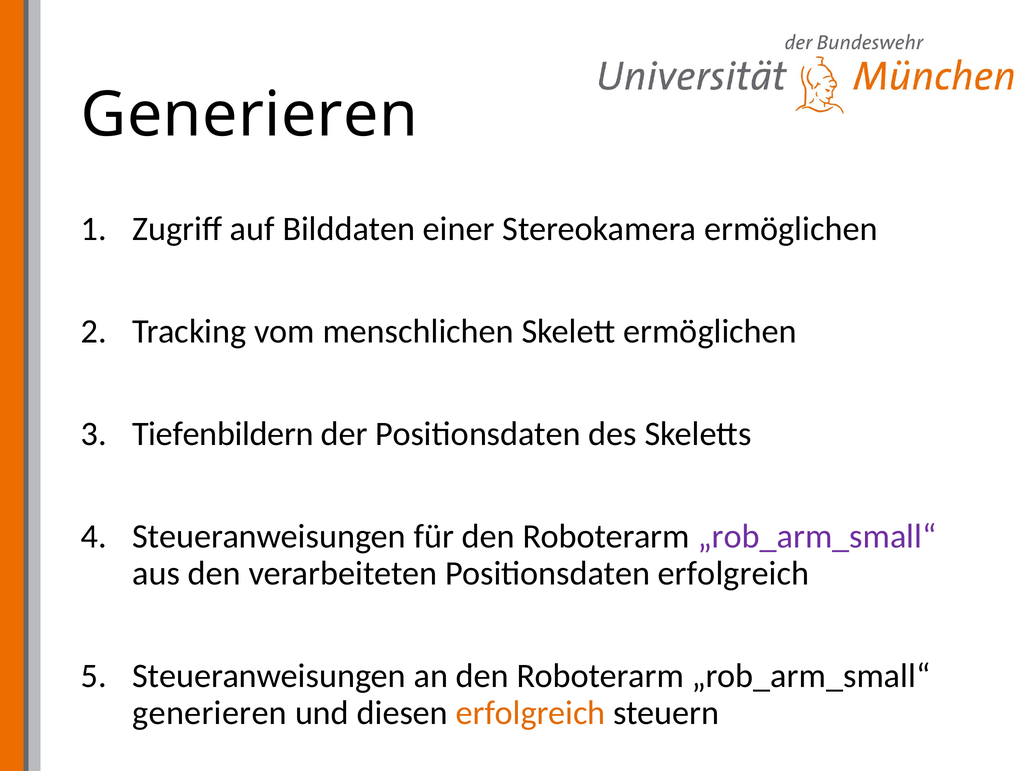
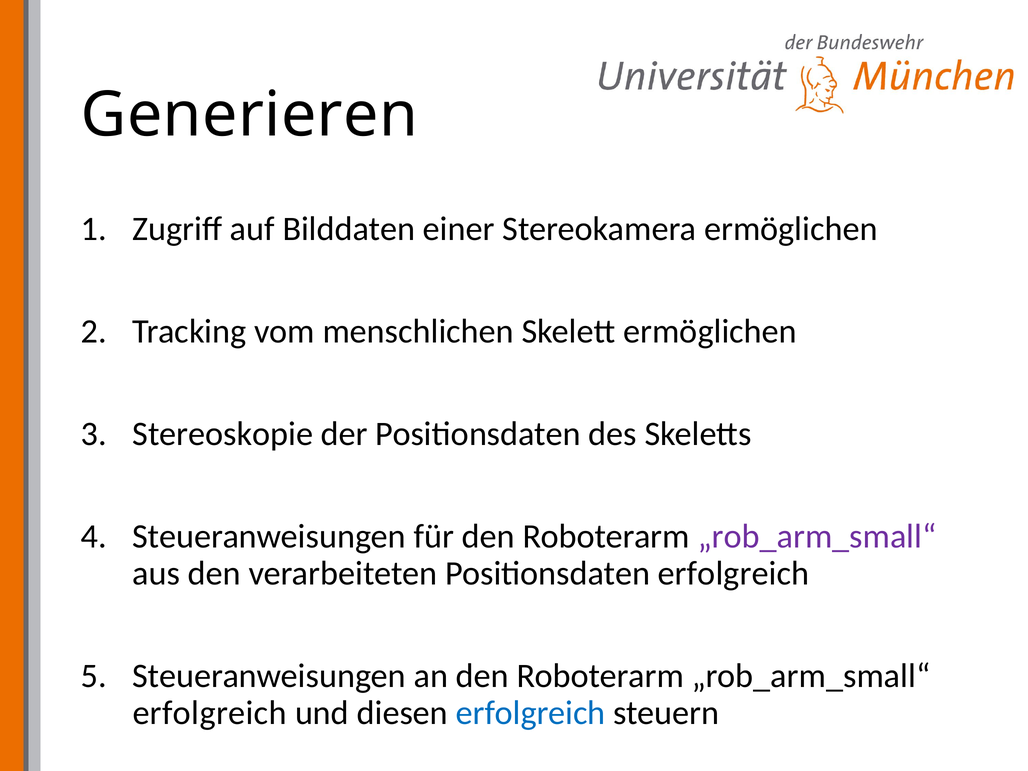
Tiefenbildern: Tiefenbildern -> Stereoskopie (223, 434)
generieren: generieren -> erfolgreich (210, 713)
erfolgreich colour: orange -> blue (531, 713)
